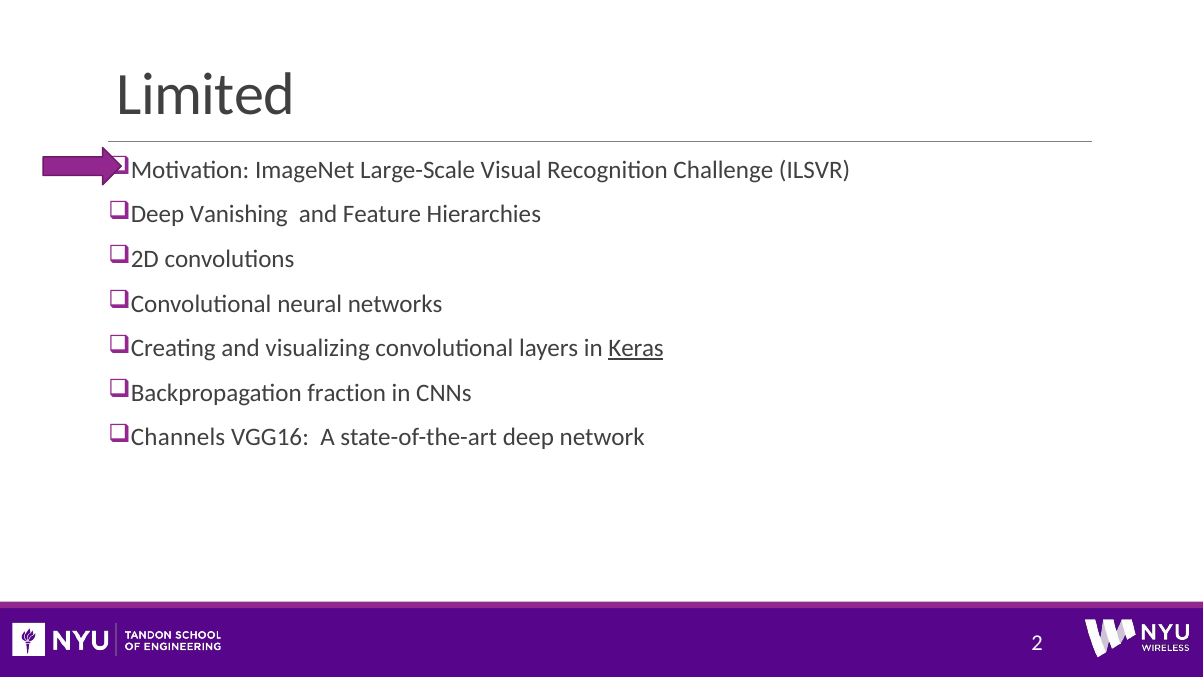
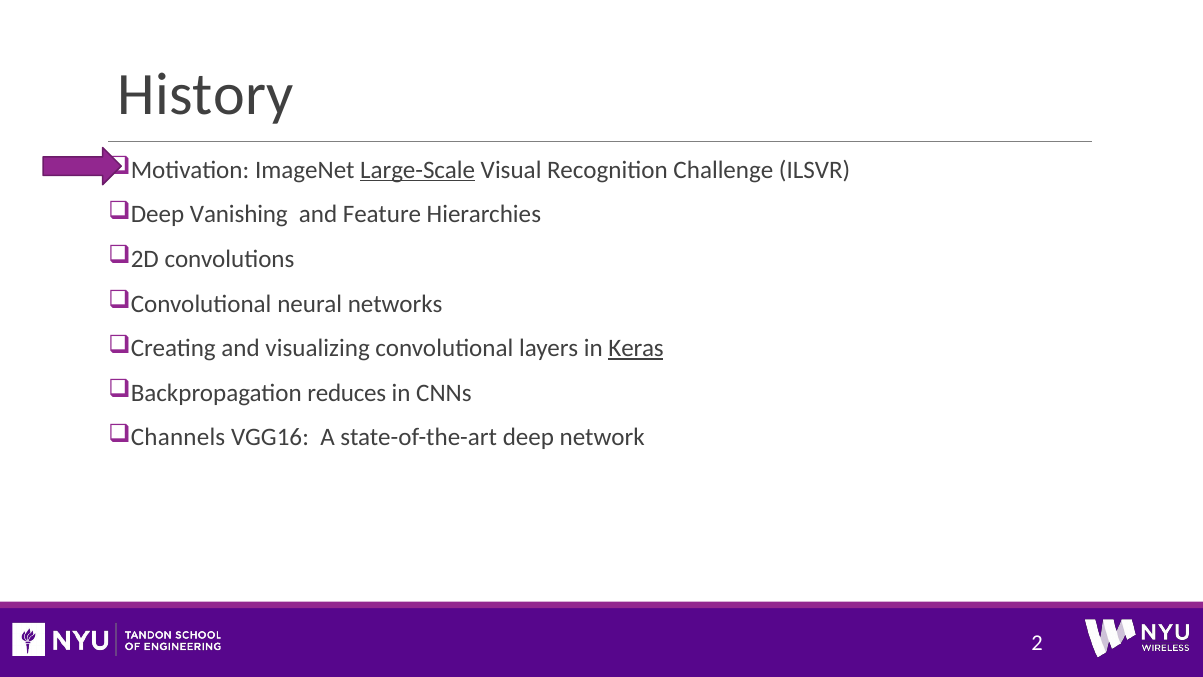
Limited: Limited -> History (206, 94)
Large-Scale underline: none -> present (418, 170)
fraction: fraction -> reduces (347, 393)
